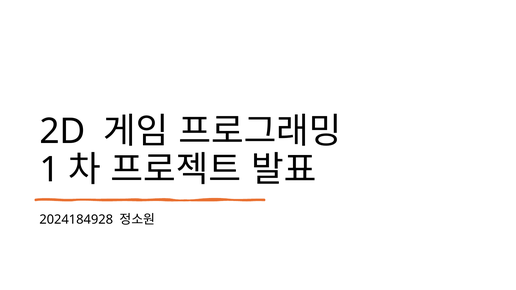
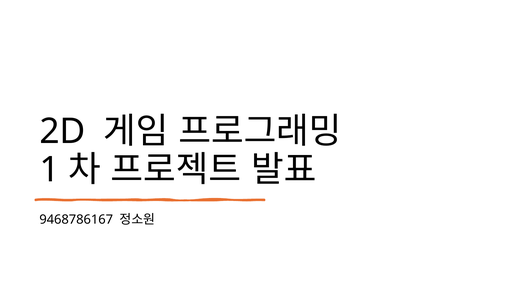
2024184928: 2024184928 -> 9468786167 (76, 220)
